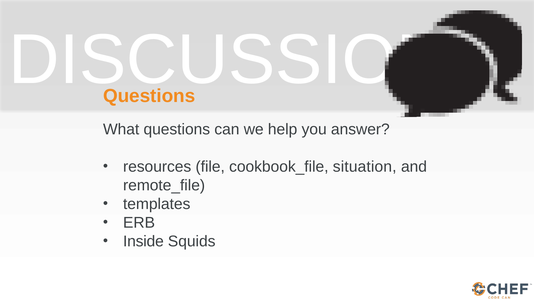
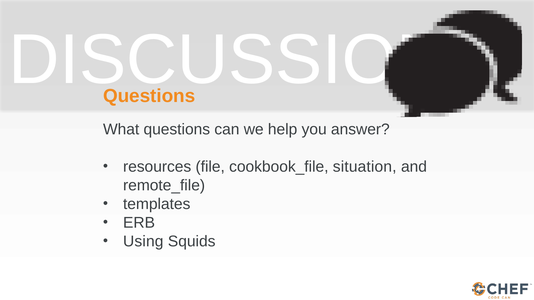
Inside: Inside -> Using (143, 242)
